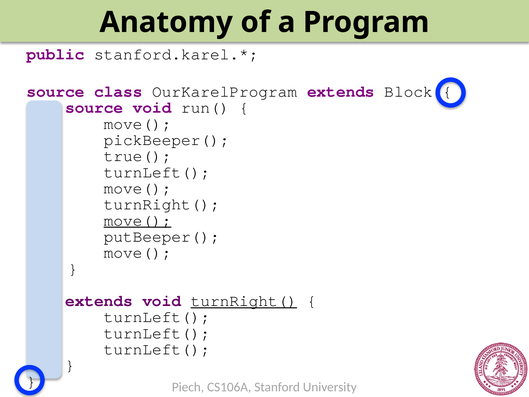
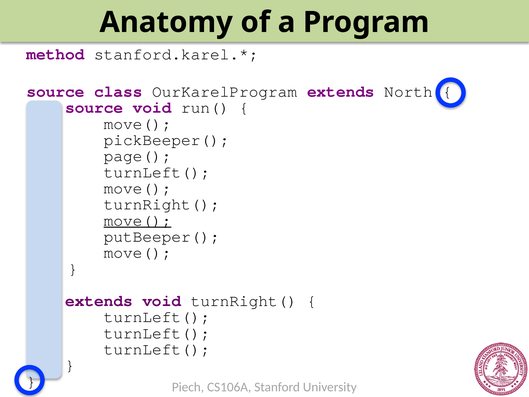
public: public -> method (55, 54)
Block: Block -> North (409, 91)
true(: true( -> page( (138, 156)
turnRight( underline: present -> none (244, 301)
